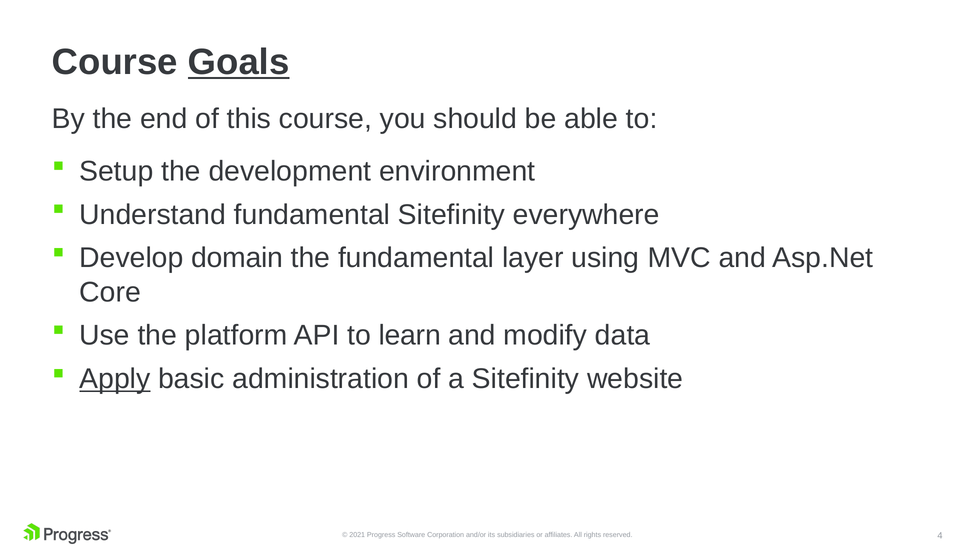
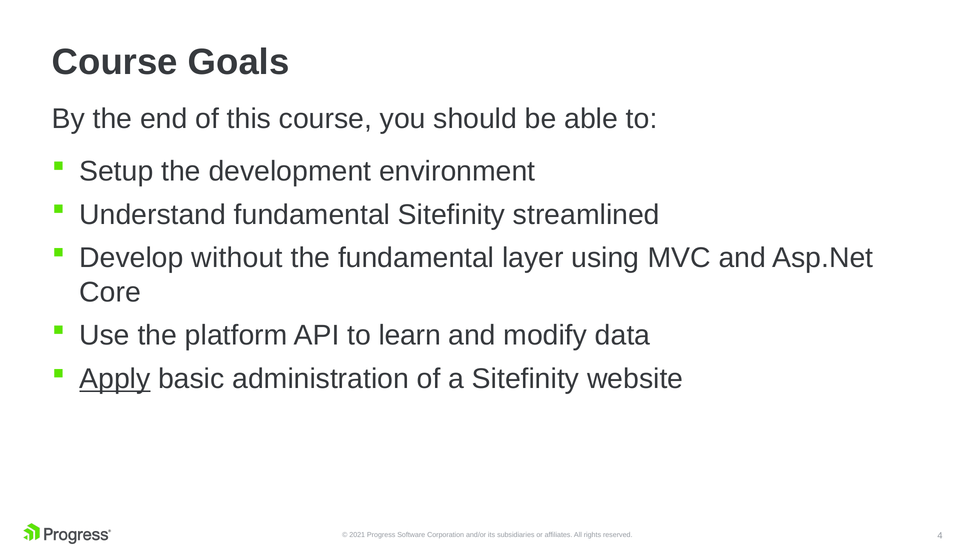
Goals underline: present -> none (239, 62)
everywhere: everywhere -> streamlined (586, 215)
domain: domain -> without (237, 258)
